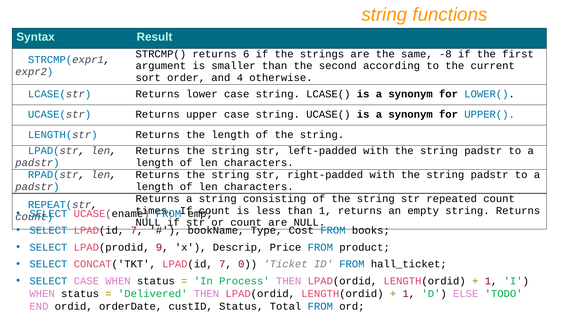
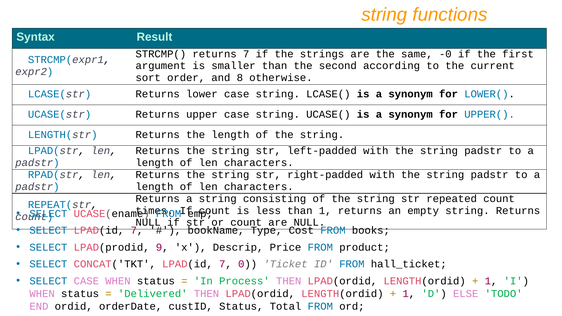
returns 6: 6 -> 7 (246, 54)
-8: -8 -> -0 (445, 54)
4: 4 -> 8 (240, 78)
